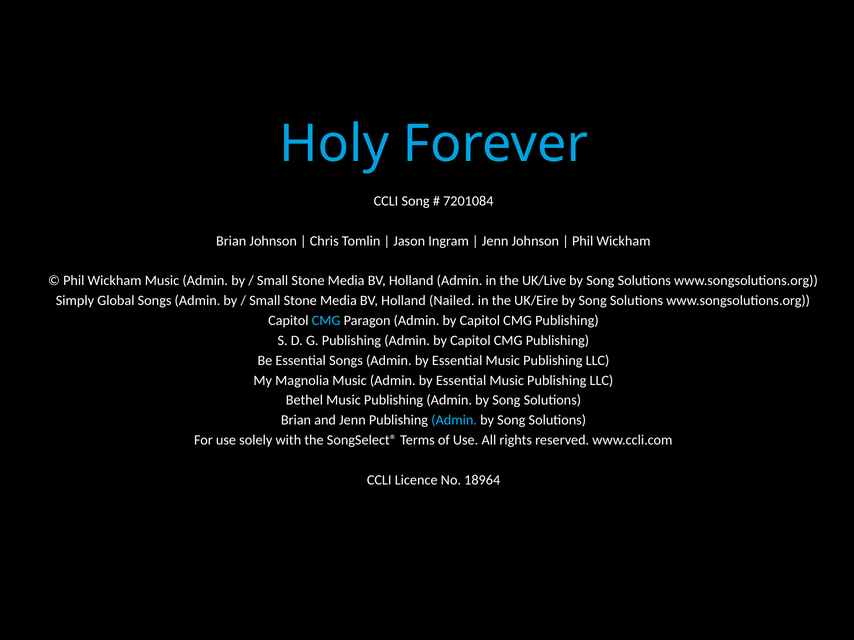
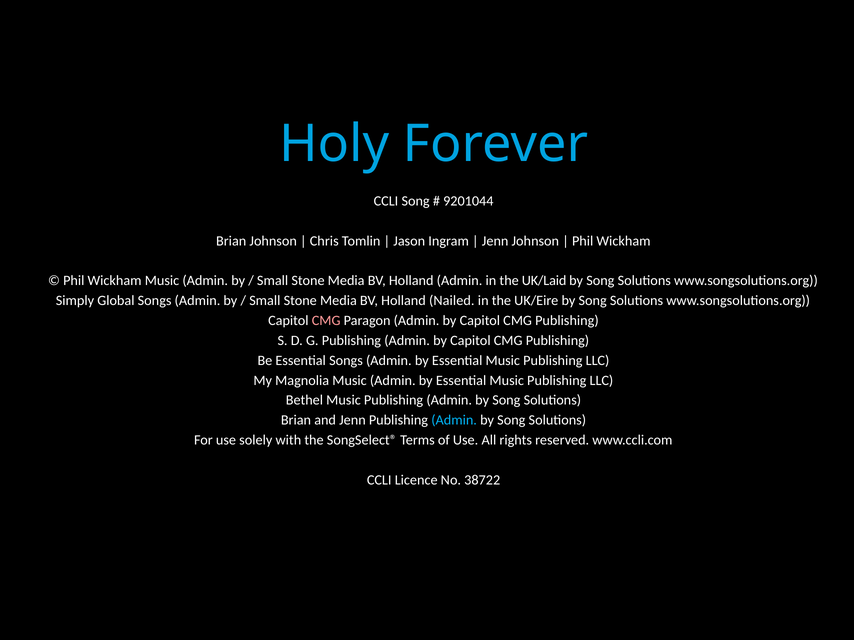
7201084: 7201084 -> 9201044 (468, 201)
UK/Live: UK/Live -> UK/Laid (544, 281)
CMG colour: light blue -> pink (326, 321)
18964: 18964 -> 38722 (482, 480)
